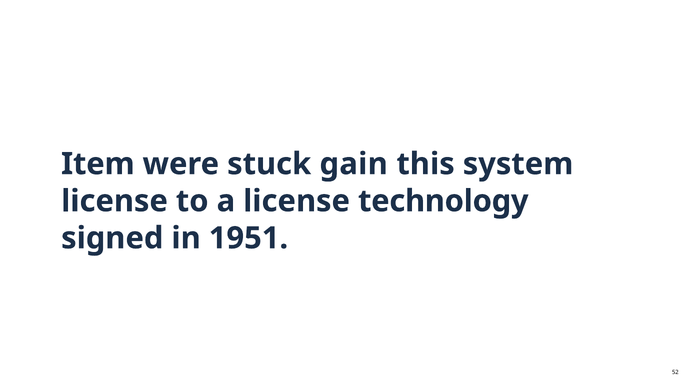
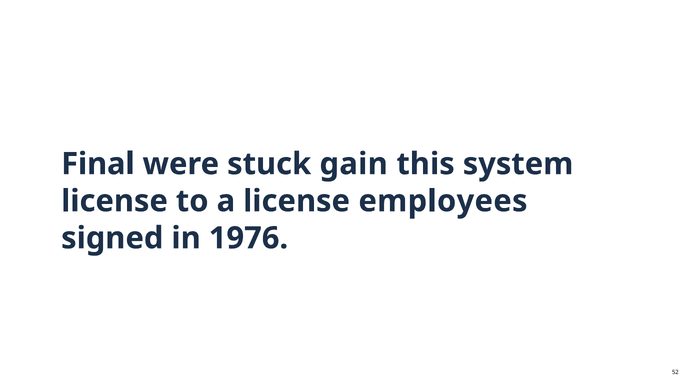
Item: Item -> Final (98, 164)
technology: technology -> employees (443, 201)
1951: 1951 -> 1976 (248, 238)
